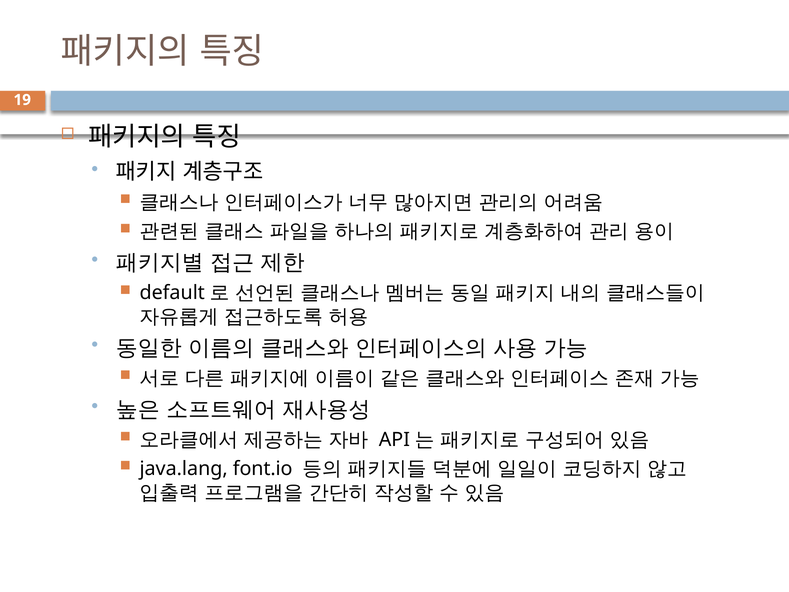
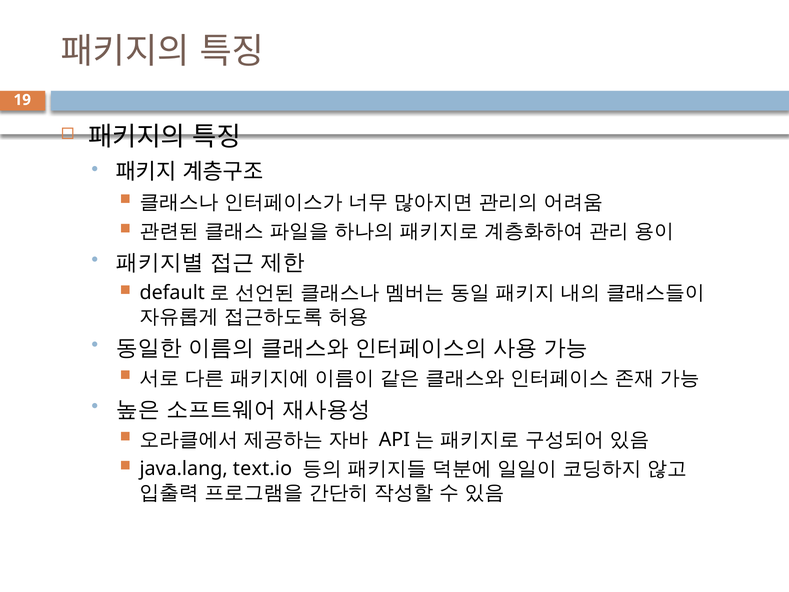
font.io: font.io -> text.io (263, 469)
